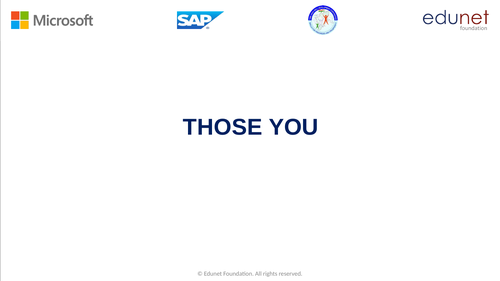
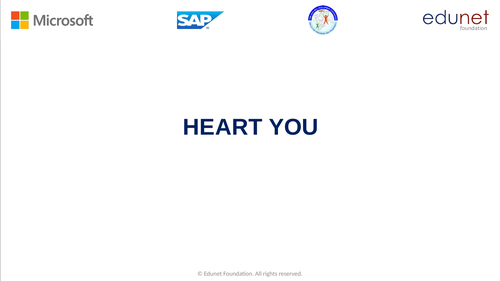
THOSE: THOSE -> HEART (223, 128)
